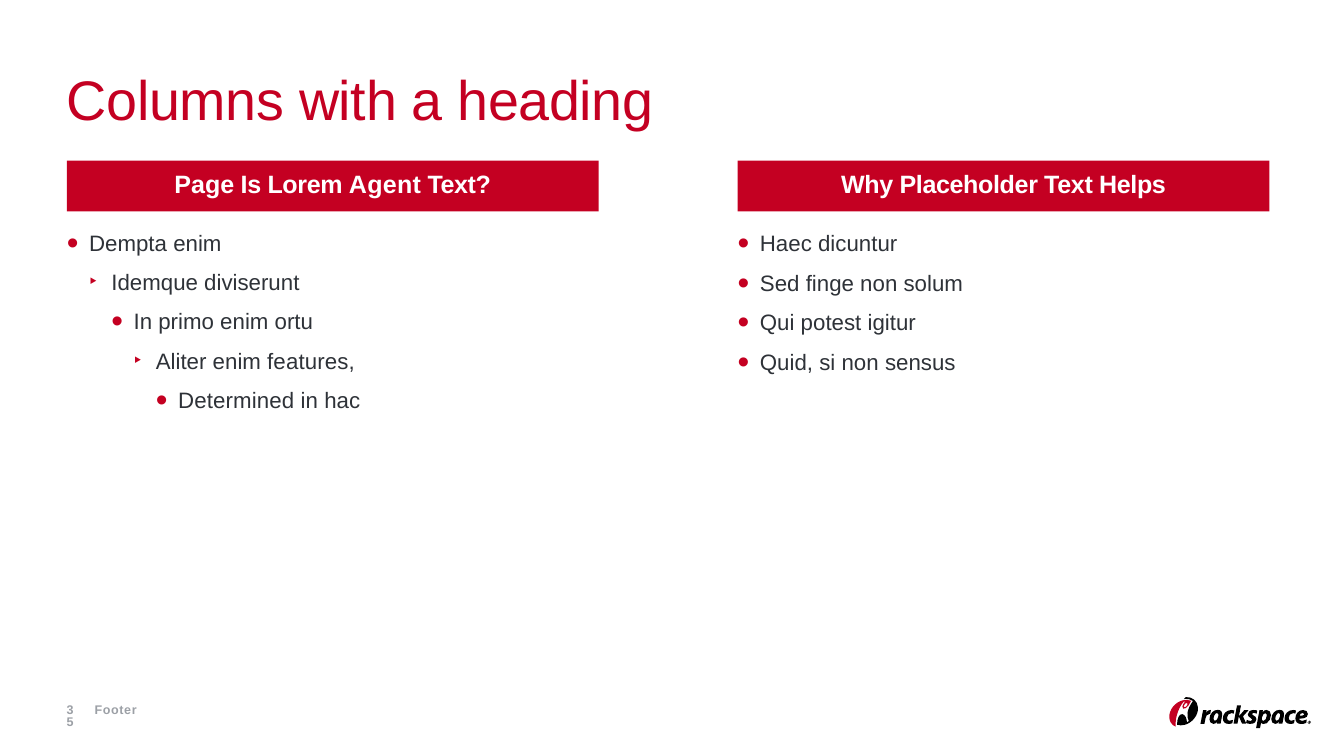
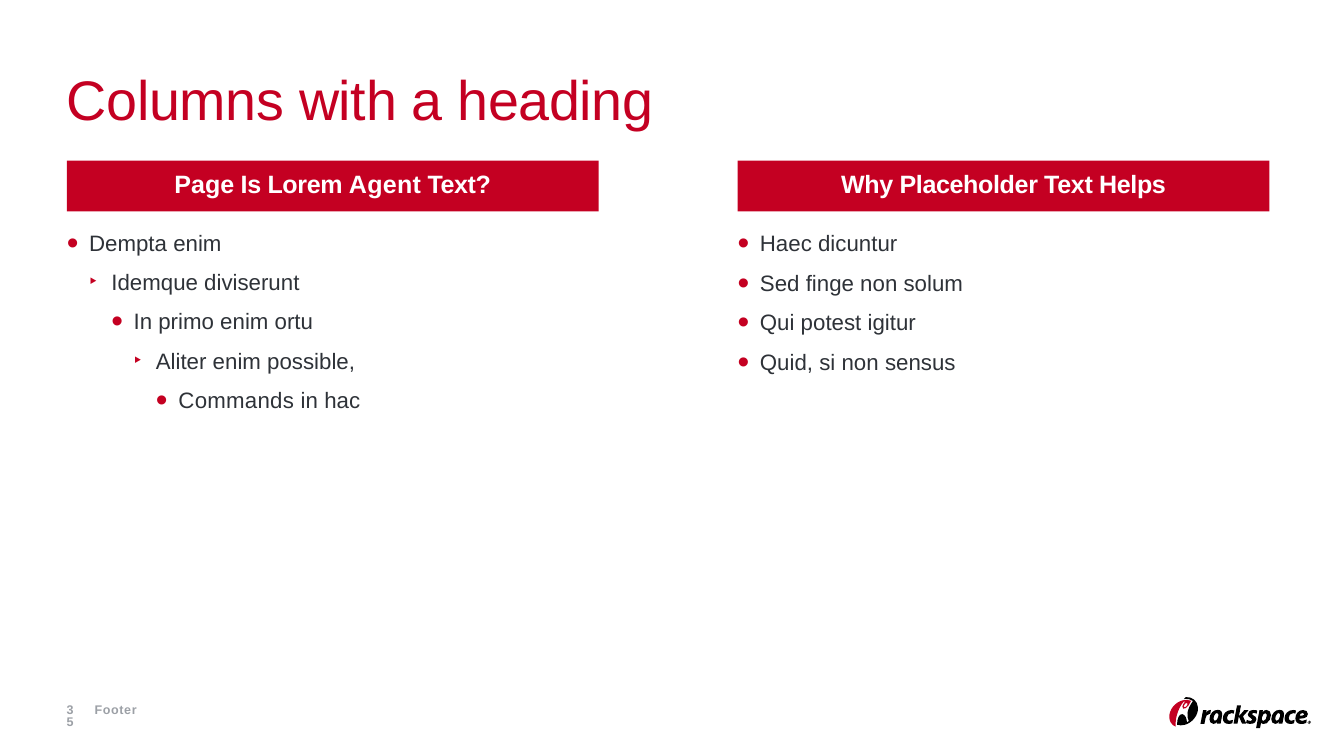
features: features -> possible (311, 362)
Determined: Determined -> Commands (236, 401)
